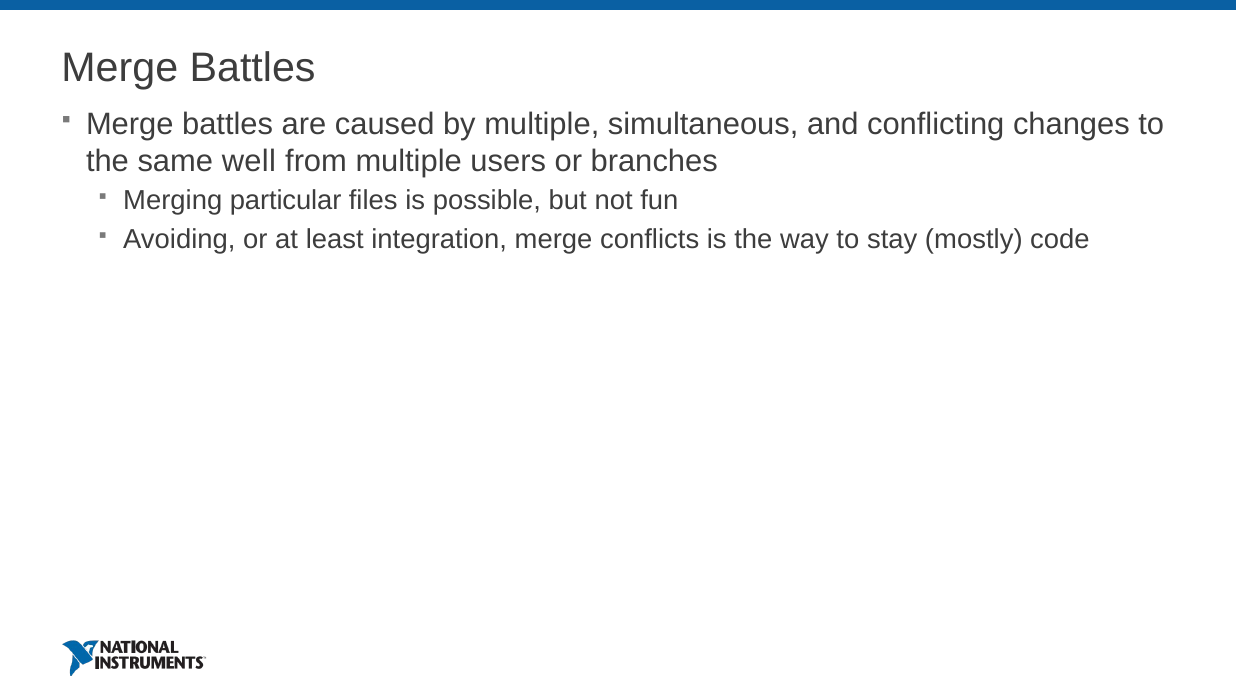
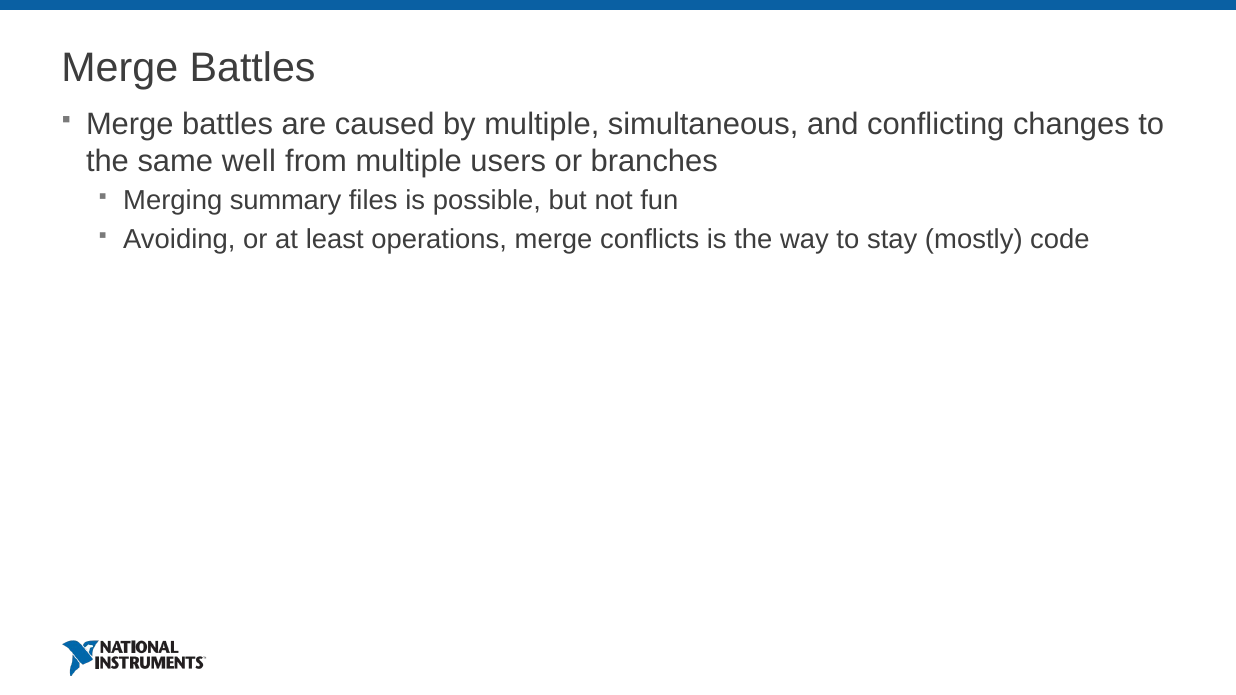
particular: particular -> summary (286, 201)
integration: integration -> operations (439, 239)
